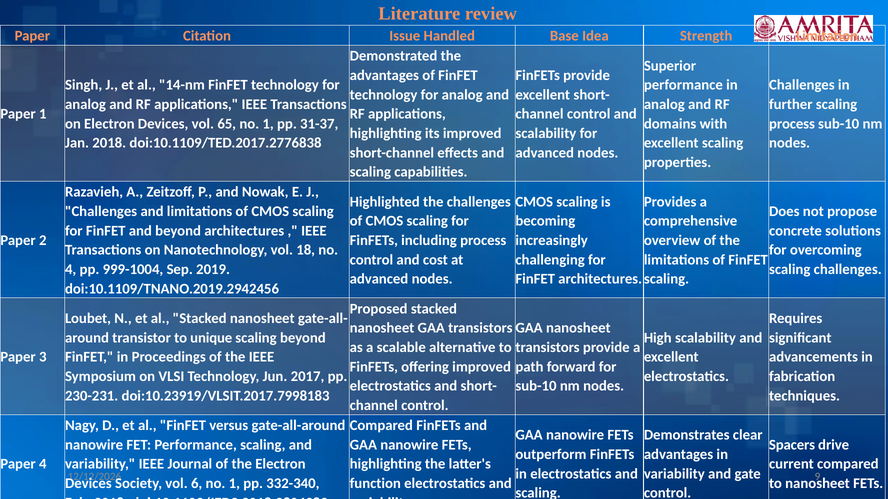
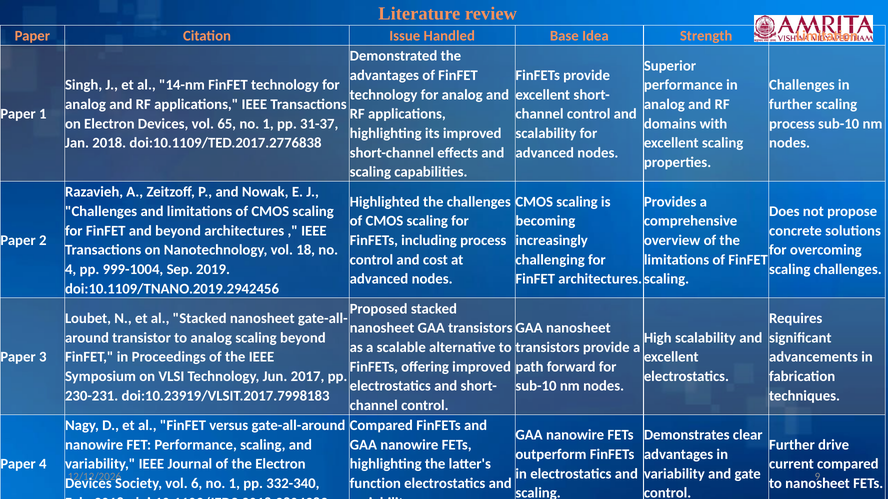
to unique: unique -> analog (211, 338)
Spacers: Spacers -> Further (792, 445)
